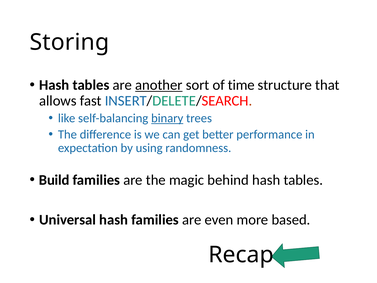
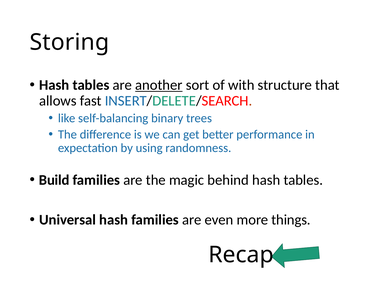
time: time -> with (241, 85)
binary underline: present -> none (167, 118)
based: based -> things (291, 220)
